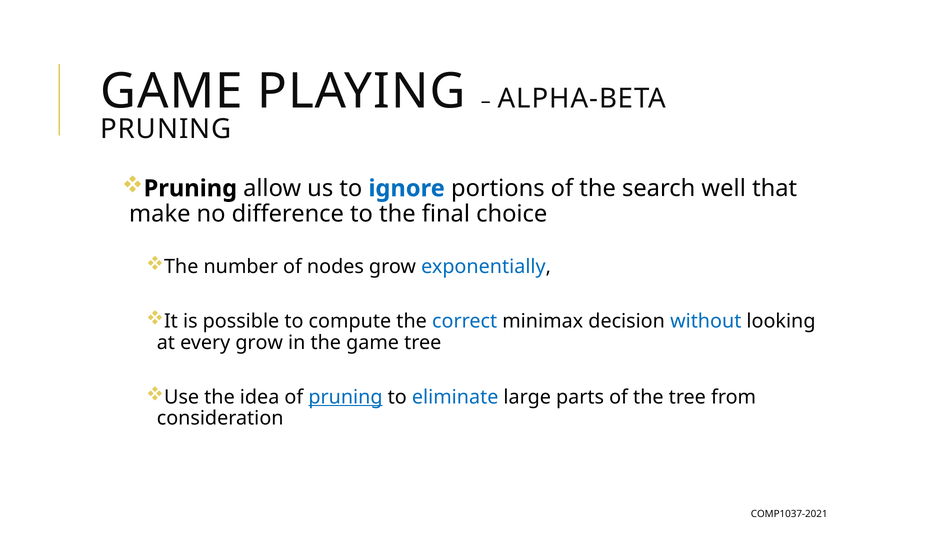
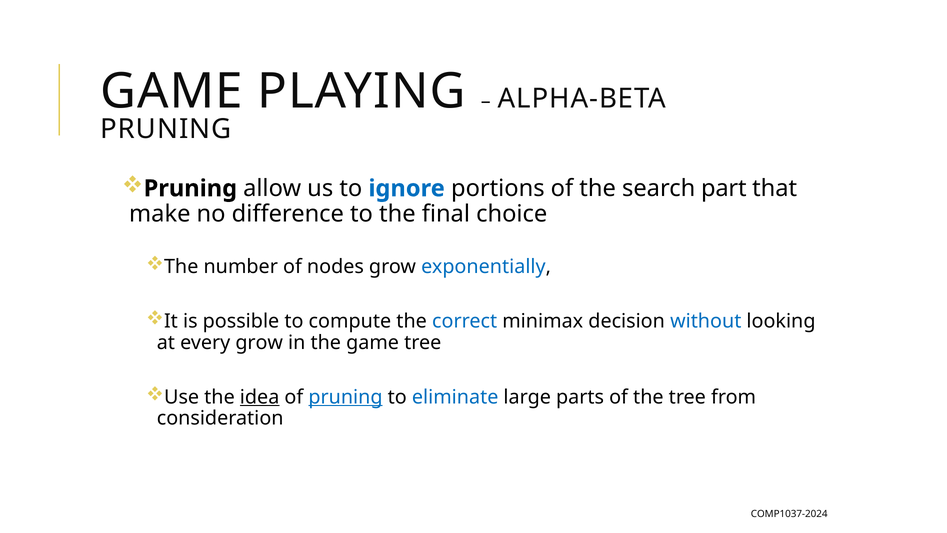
well: well -> part (724, 188)
idea underline: none -> present (260, 397)
COMP1037-2021: COMP1037-2021 -> COMP1037-2024 (789, 514)
